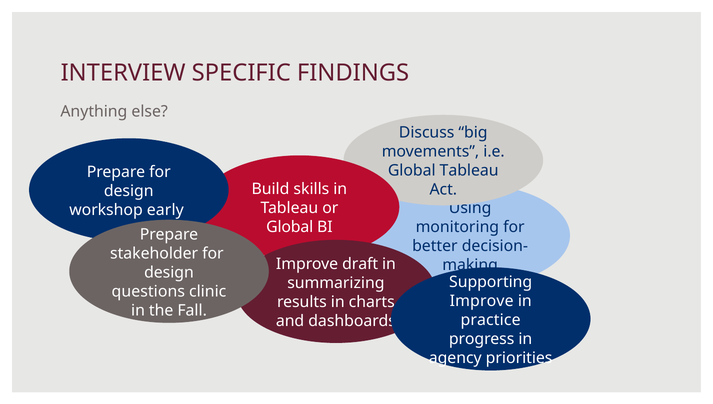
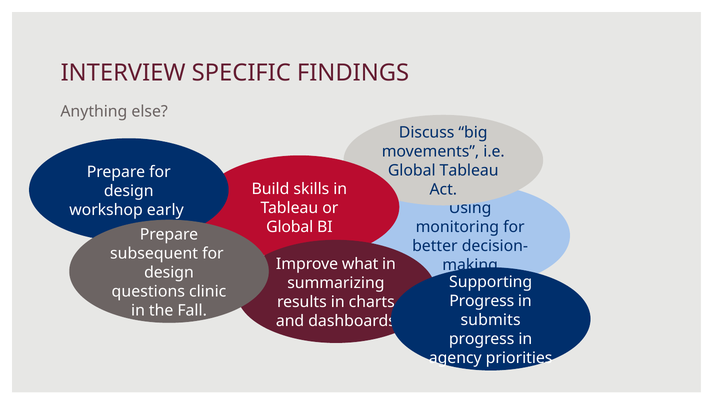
stakeholder: stakeholder -> subsequent (154, 254)
draft: draft -> what (360, 264)
Improve: Improve -> Progress (482, 301)
practice: practice -> submits (491, 320)
